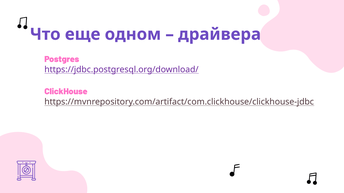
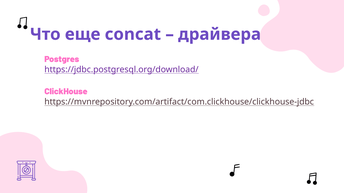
одном: одном -> concat (133, 34)
